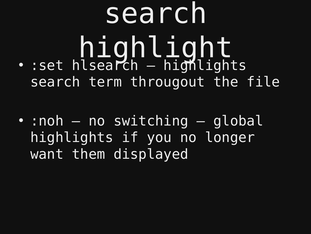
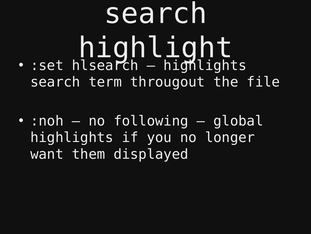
switching: switching -> following (151, 121)
